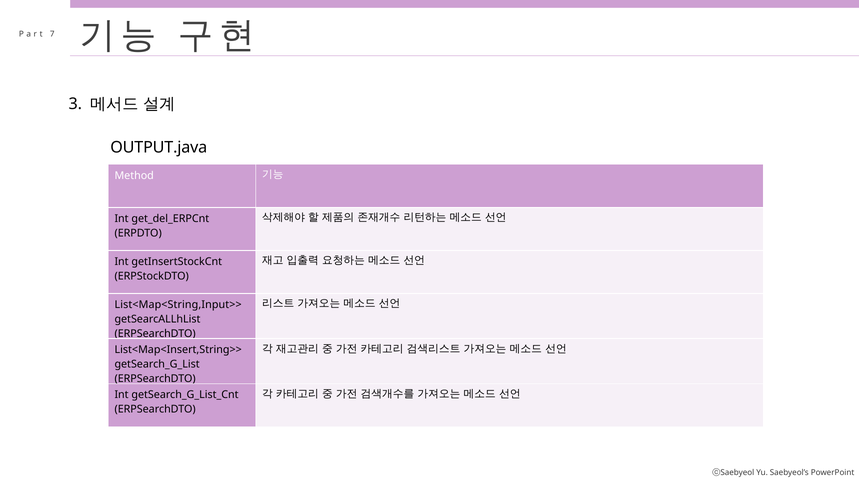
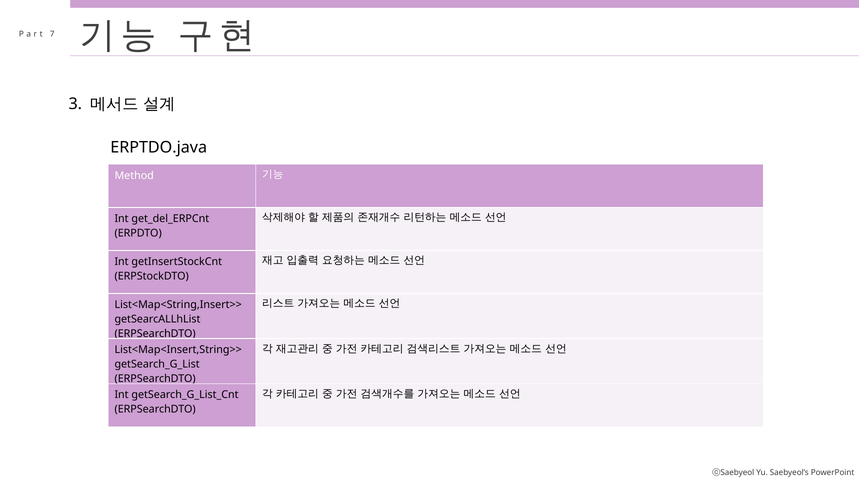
OUTPUT.java: OUTPUT.java -> ERPTDO.java (159, 147)
List<Map<String,Input>>: List<Map<String,Input>> -> List<Map<String,Insert>> (178, 305)
